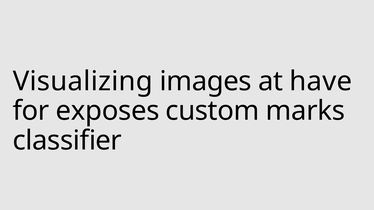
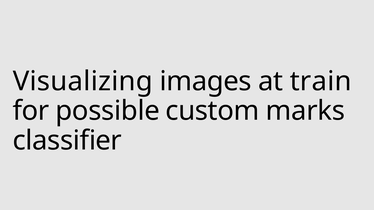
have: have -> train (321, 81)
exposes: exposes -> possible (108, 111)
